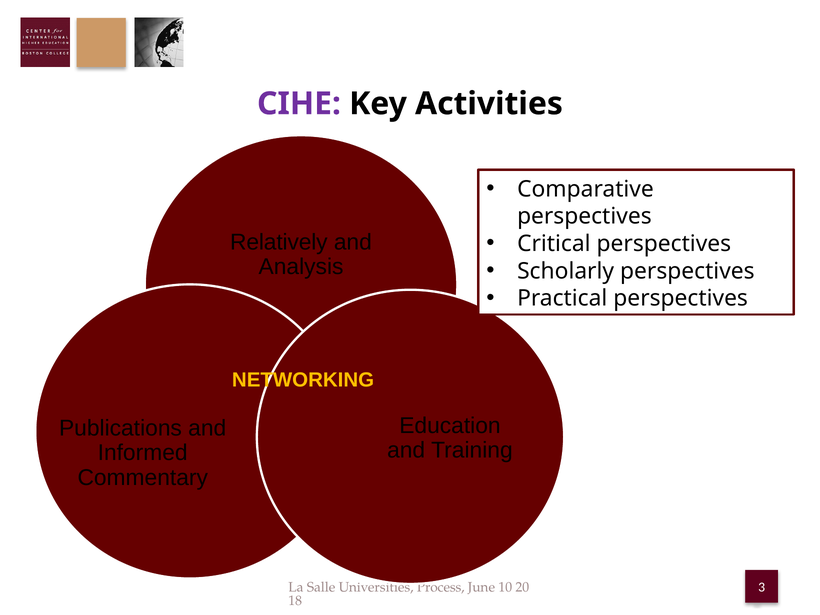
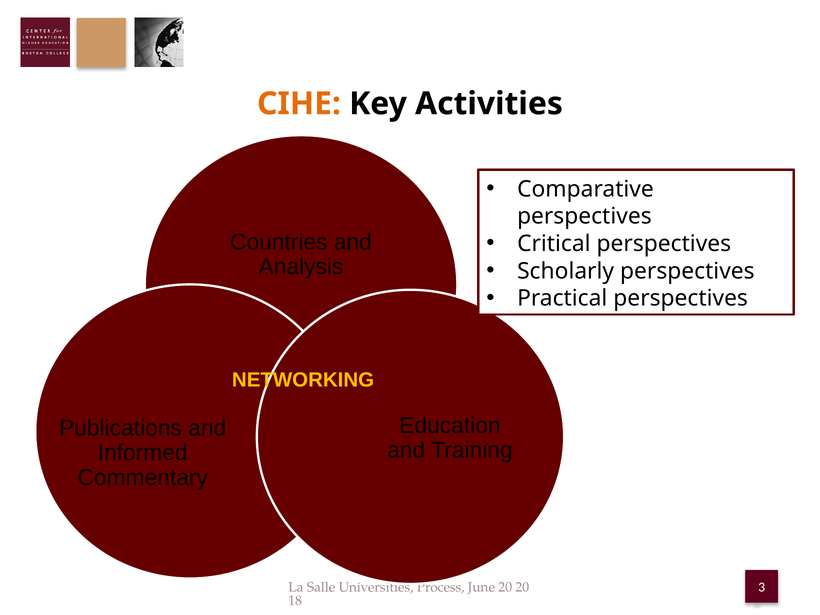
CIHE colour: purple -> orange (299, 104)
Relatively: Relatively -> Countries (279, 242)
June 10: 10 -> 20 (505, 587)
